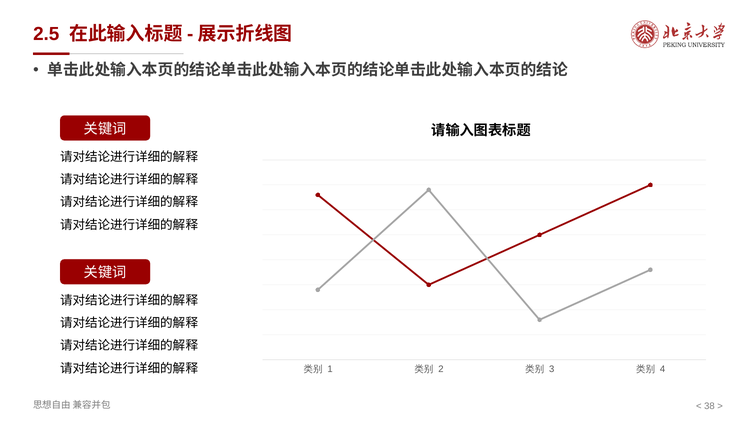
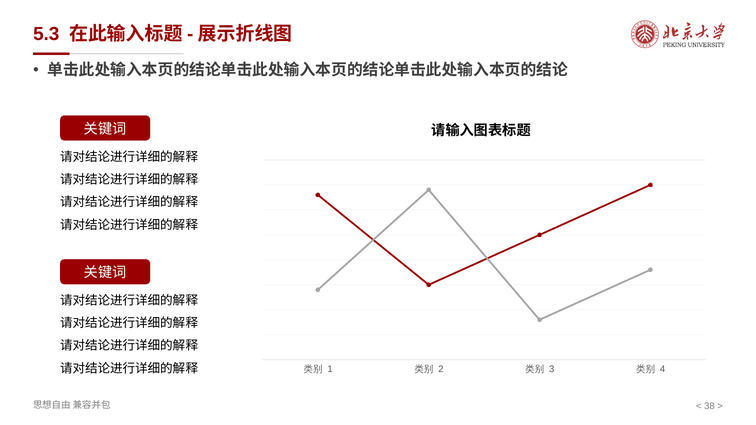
2.5: 2.5 -> 5.3 (46, 34)
